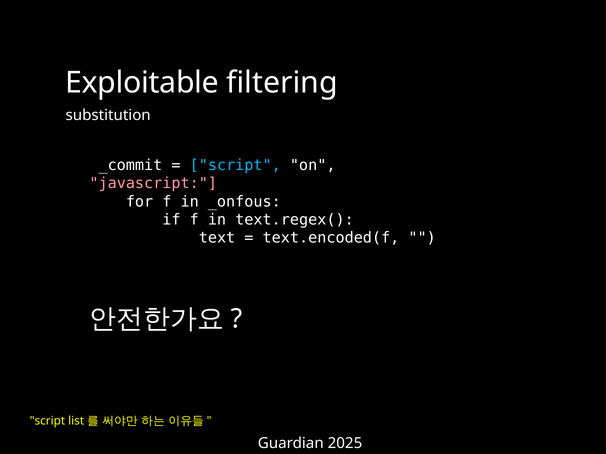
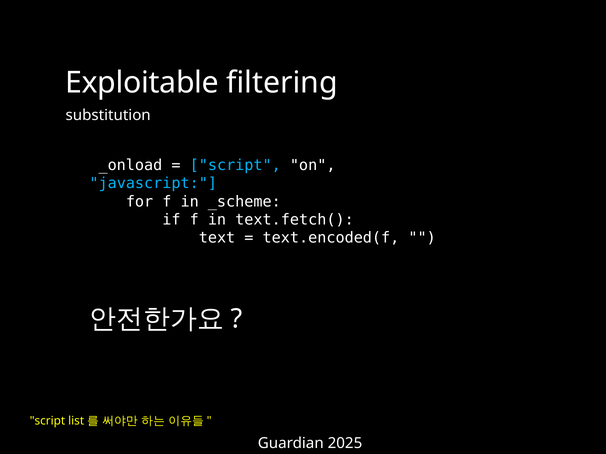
_commit: _commit -> _onload (130, 165)
javascript colour: pink -> light blue (153, 184)
_onfous: _onfous -> _scheme (244, 202)
text.regex(: text.regex( -> text.fetch( (294, 220)
